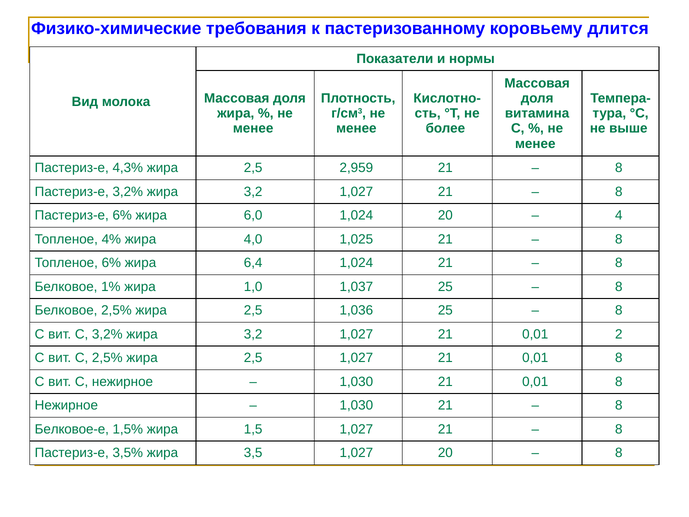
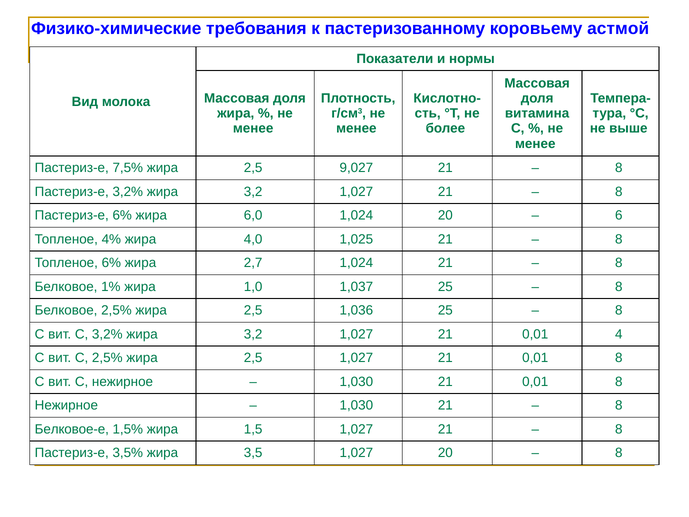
длится: длится -> астмой (618, 28)
4,3%: 4,3% -> 7,5% (128, 168)
2,959: 2,959 -> 9,027 (356, 168)
4: 4 -> 6 (619, 215)
6,4: 6,4 -> 2,7 (253, 263)
2: 2 -> 4 (619, 334)
